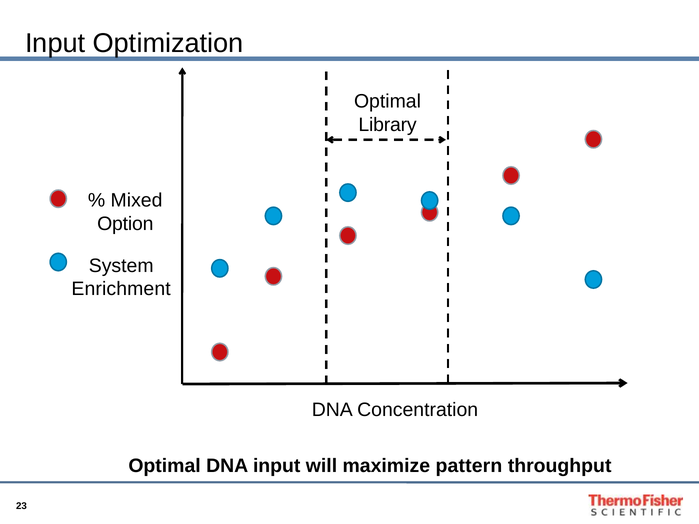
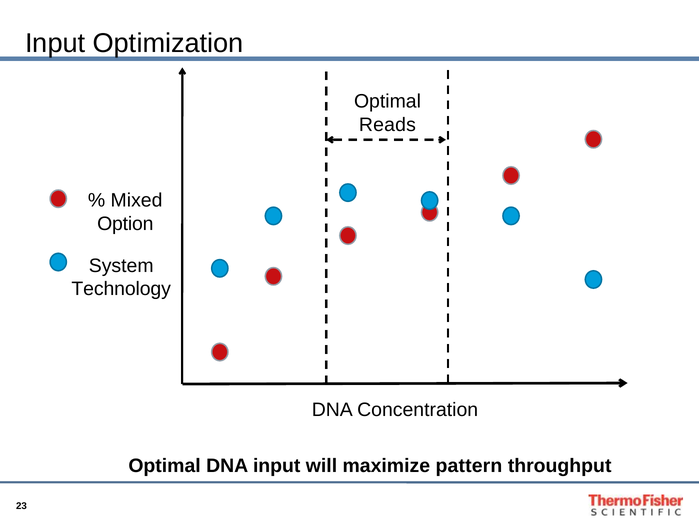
Library: Library -> Reads (387, 125)
Enrichment: Enrichment -> Technology (121, 289)
